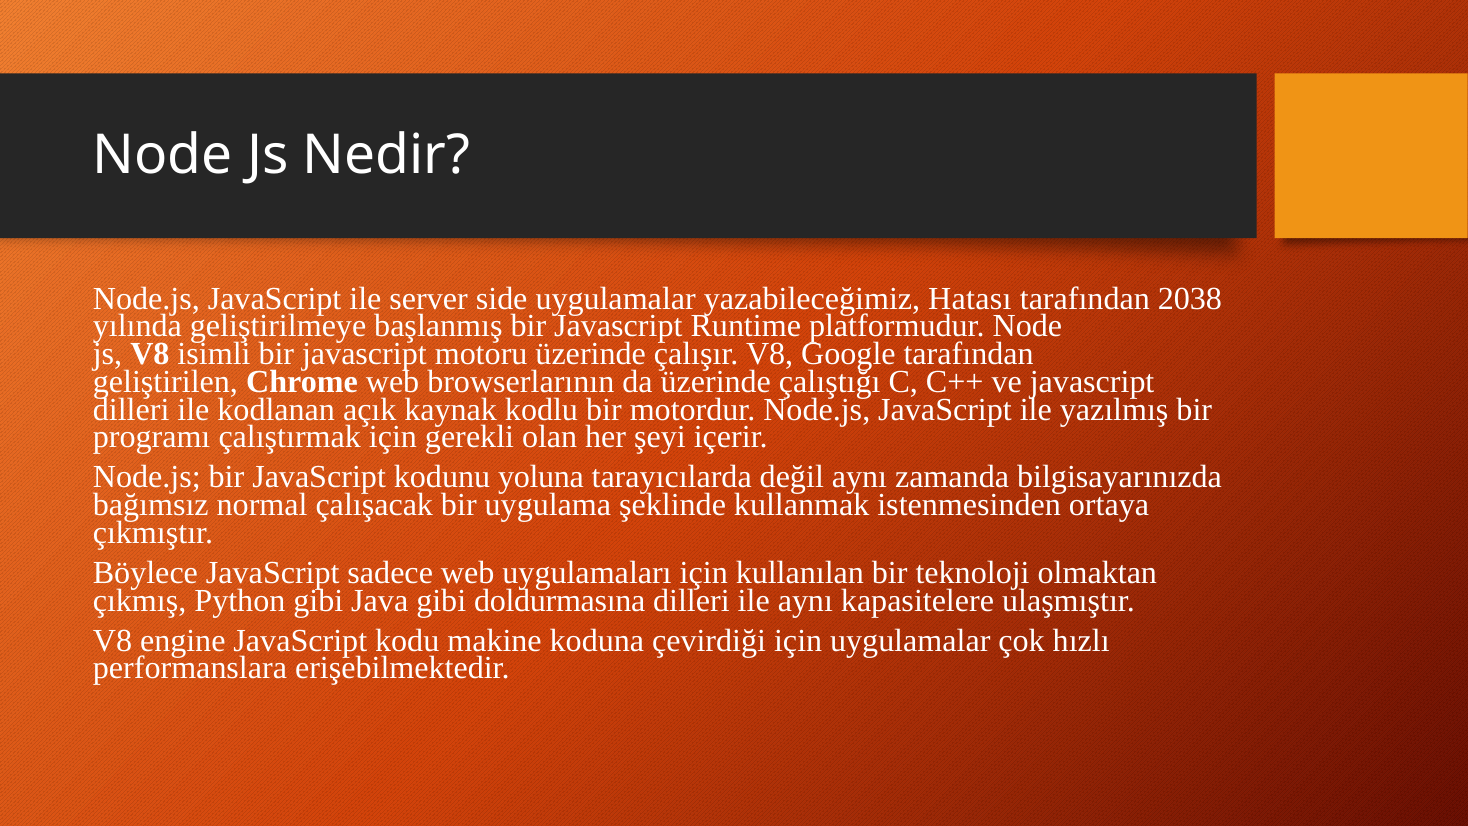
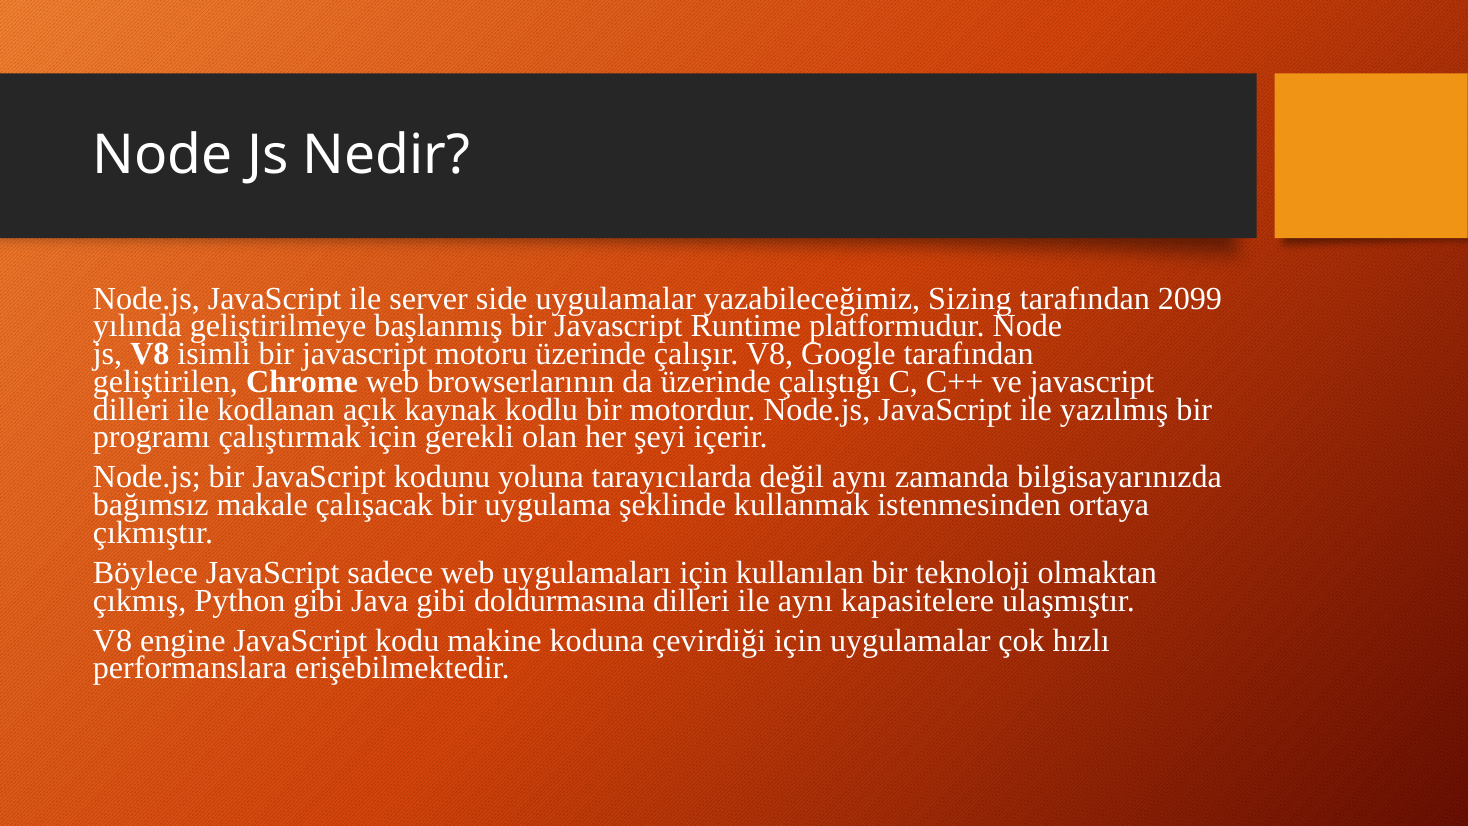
Hatası: Hatası -> Sizing (970, 298)
2038: 2038 -> 2099 (1190, 298)
normal: normal -> makale (262, 505)
